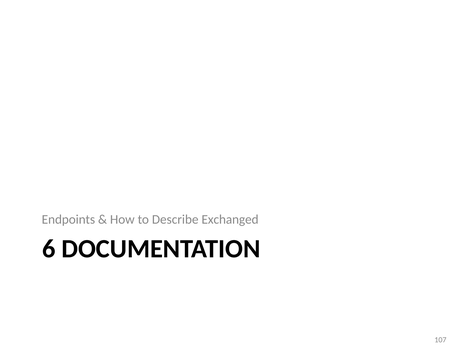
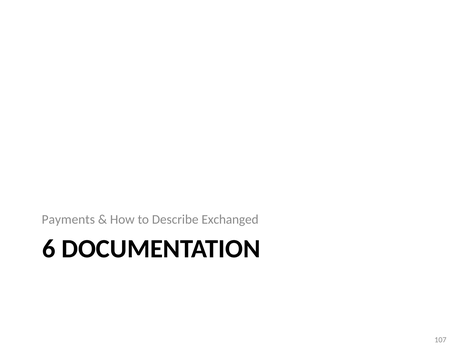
Endpoints: Endpoints -> Payments (68, 220)
